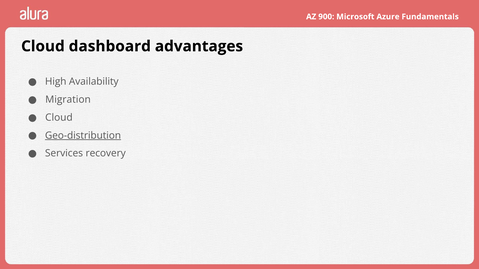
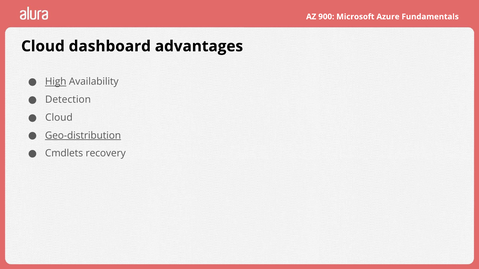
High underline: none -> present (56, 82)
Migration: Migration -> Detection (68, 100)
Services: Services -> Cmdlets (64, 154)
